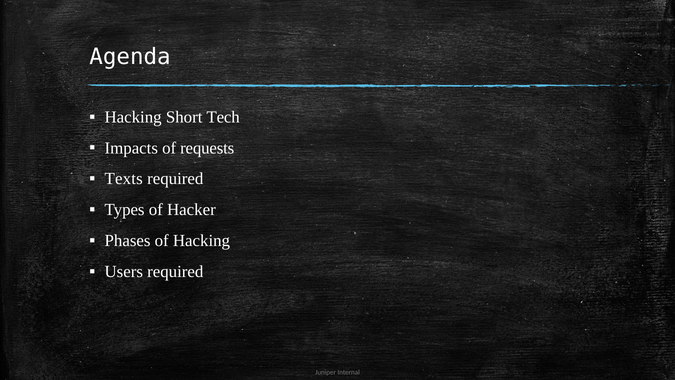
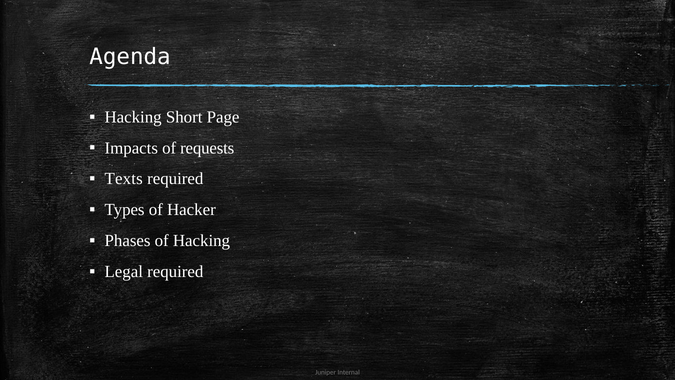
Tech: Tech -> Page (223, 117)
Users: Users -> Legal (124, 271)
